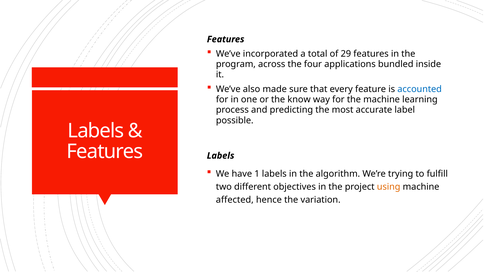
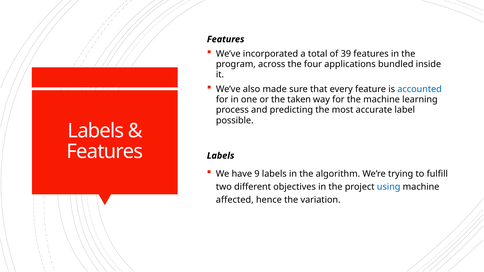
29: 29 -> 39 (346, 54)
know: know -> taken (299, 100)
1: 1 -> 9 (257, 174)
using colour: orange -> blue (389, 187)
